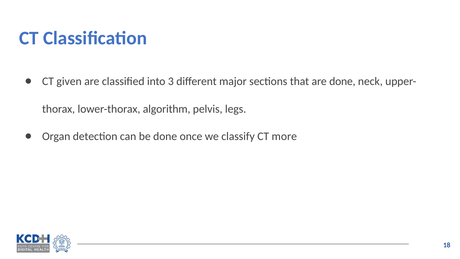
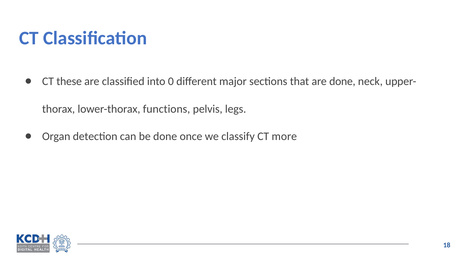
given: given -> these (69, 81)
3: 3 -> 0 (171, 81)
algorithm: algorithm -> functions (167, 109)
